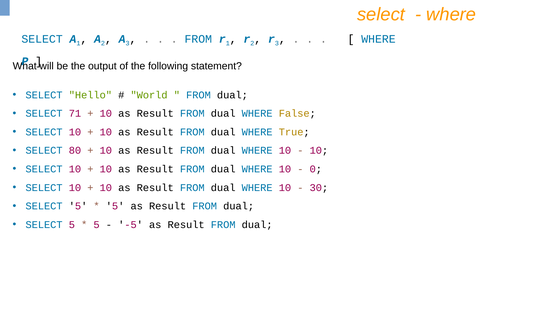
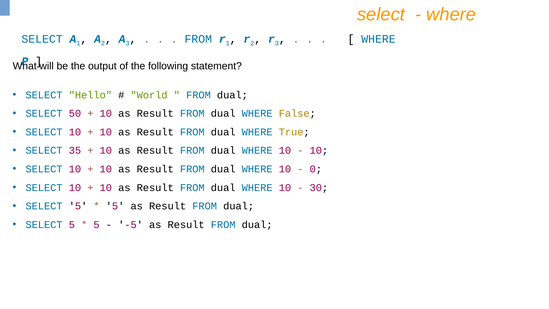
71: 71 -> 50 (75, 113)
80: 80 -> 35 (75, 150)
